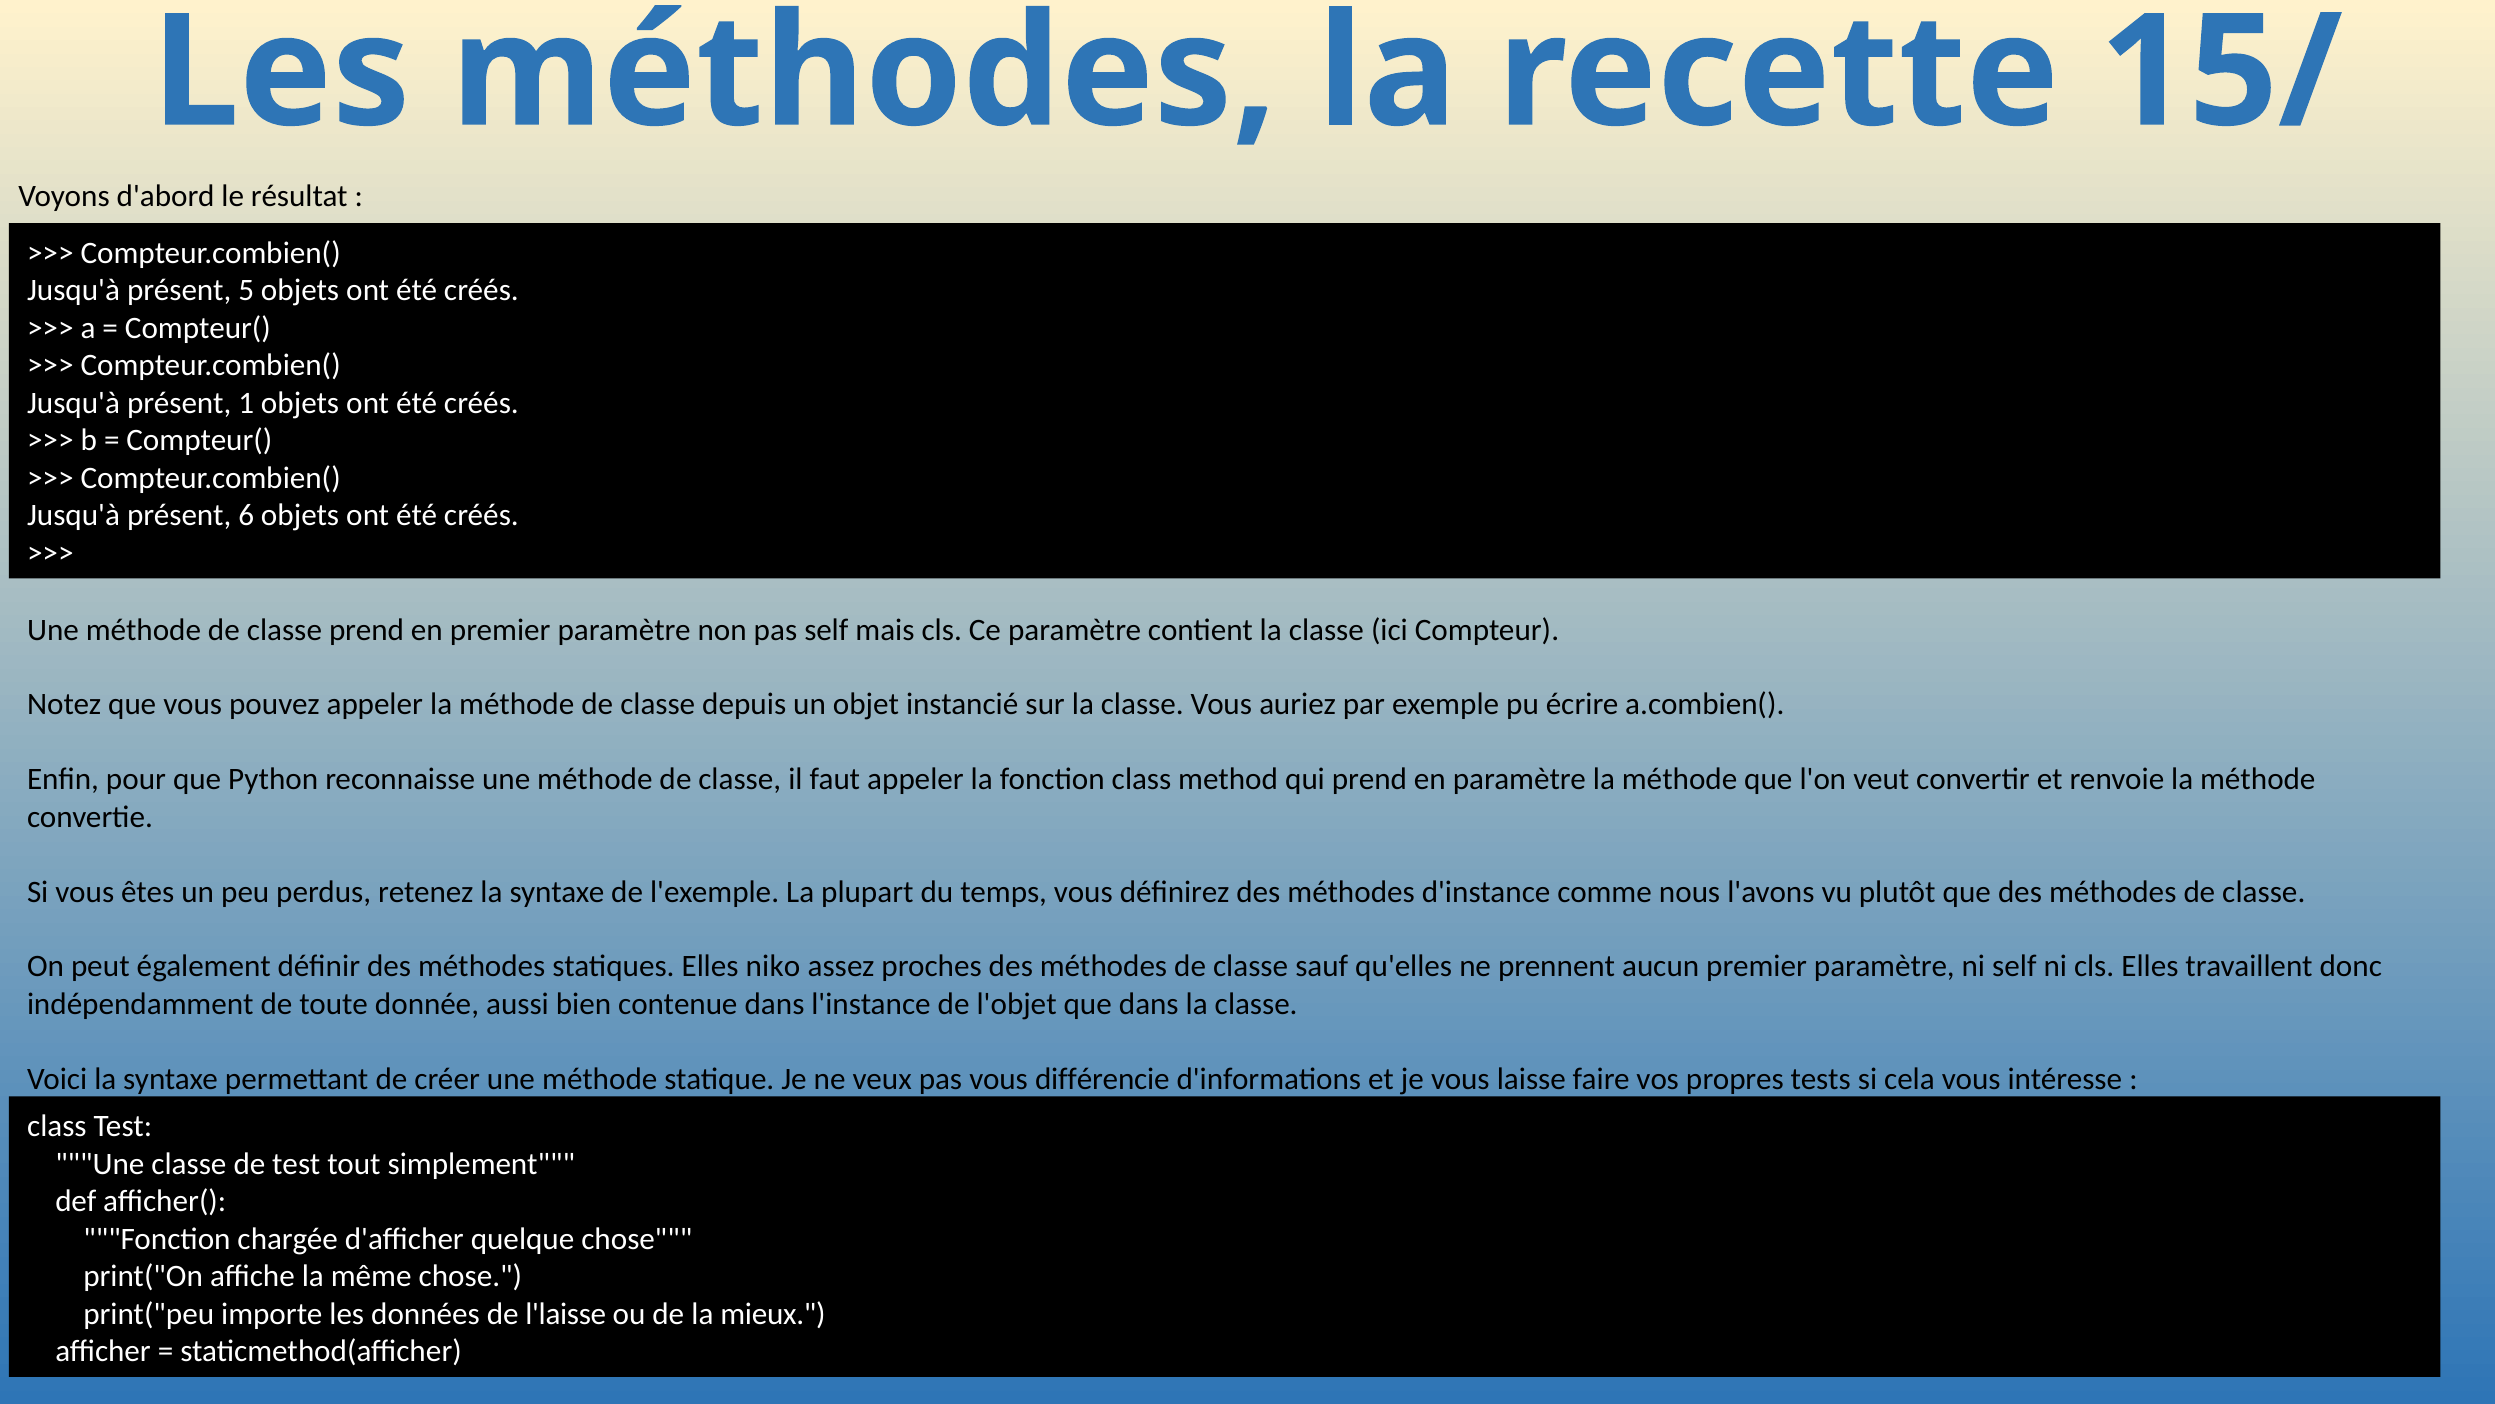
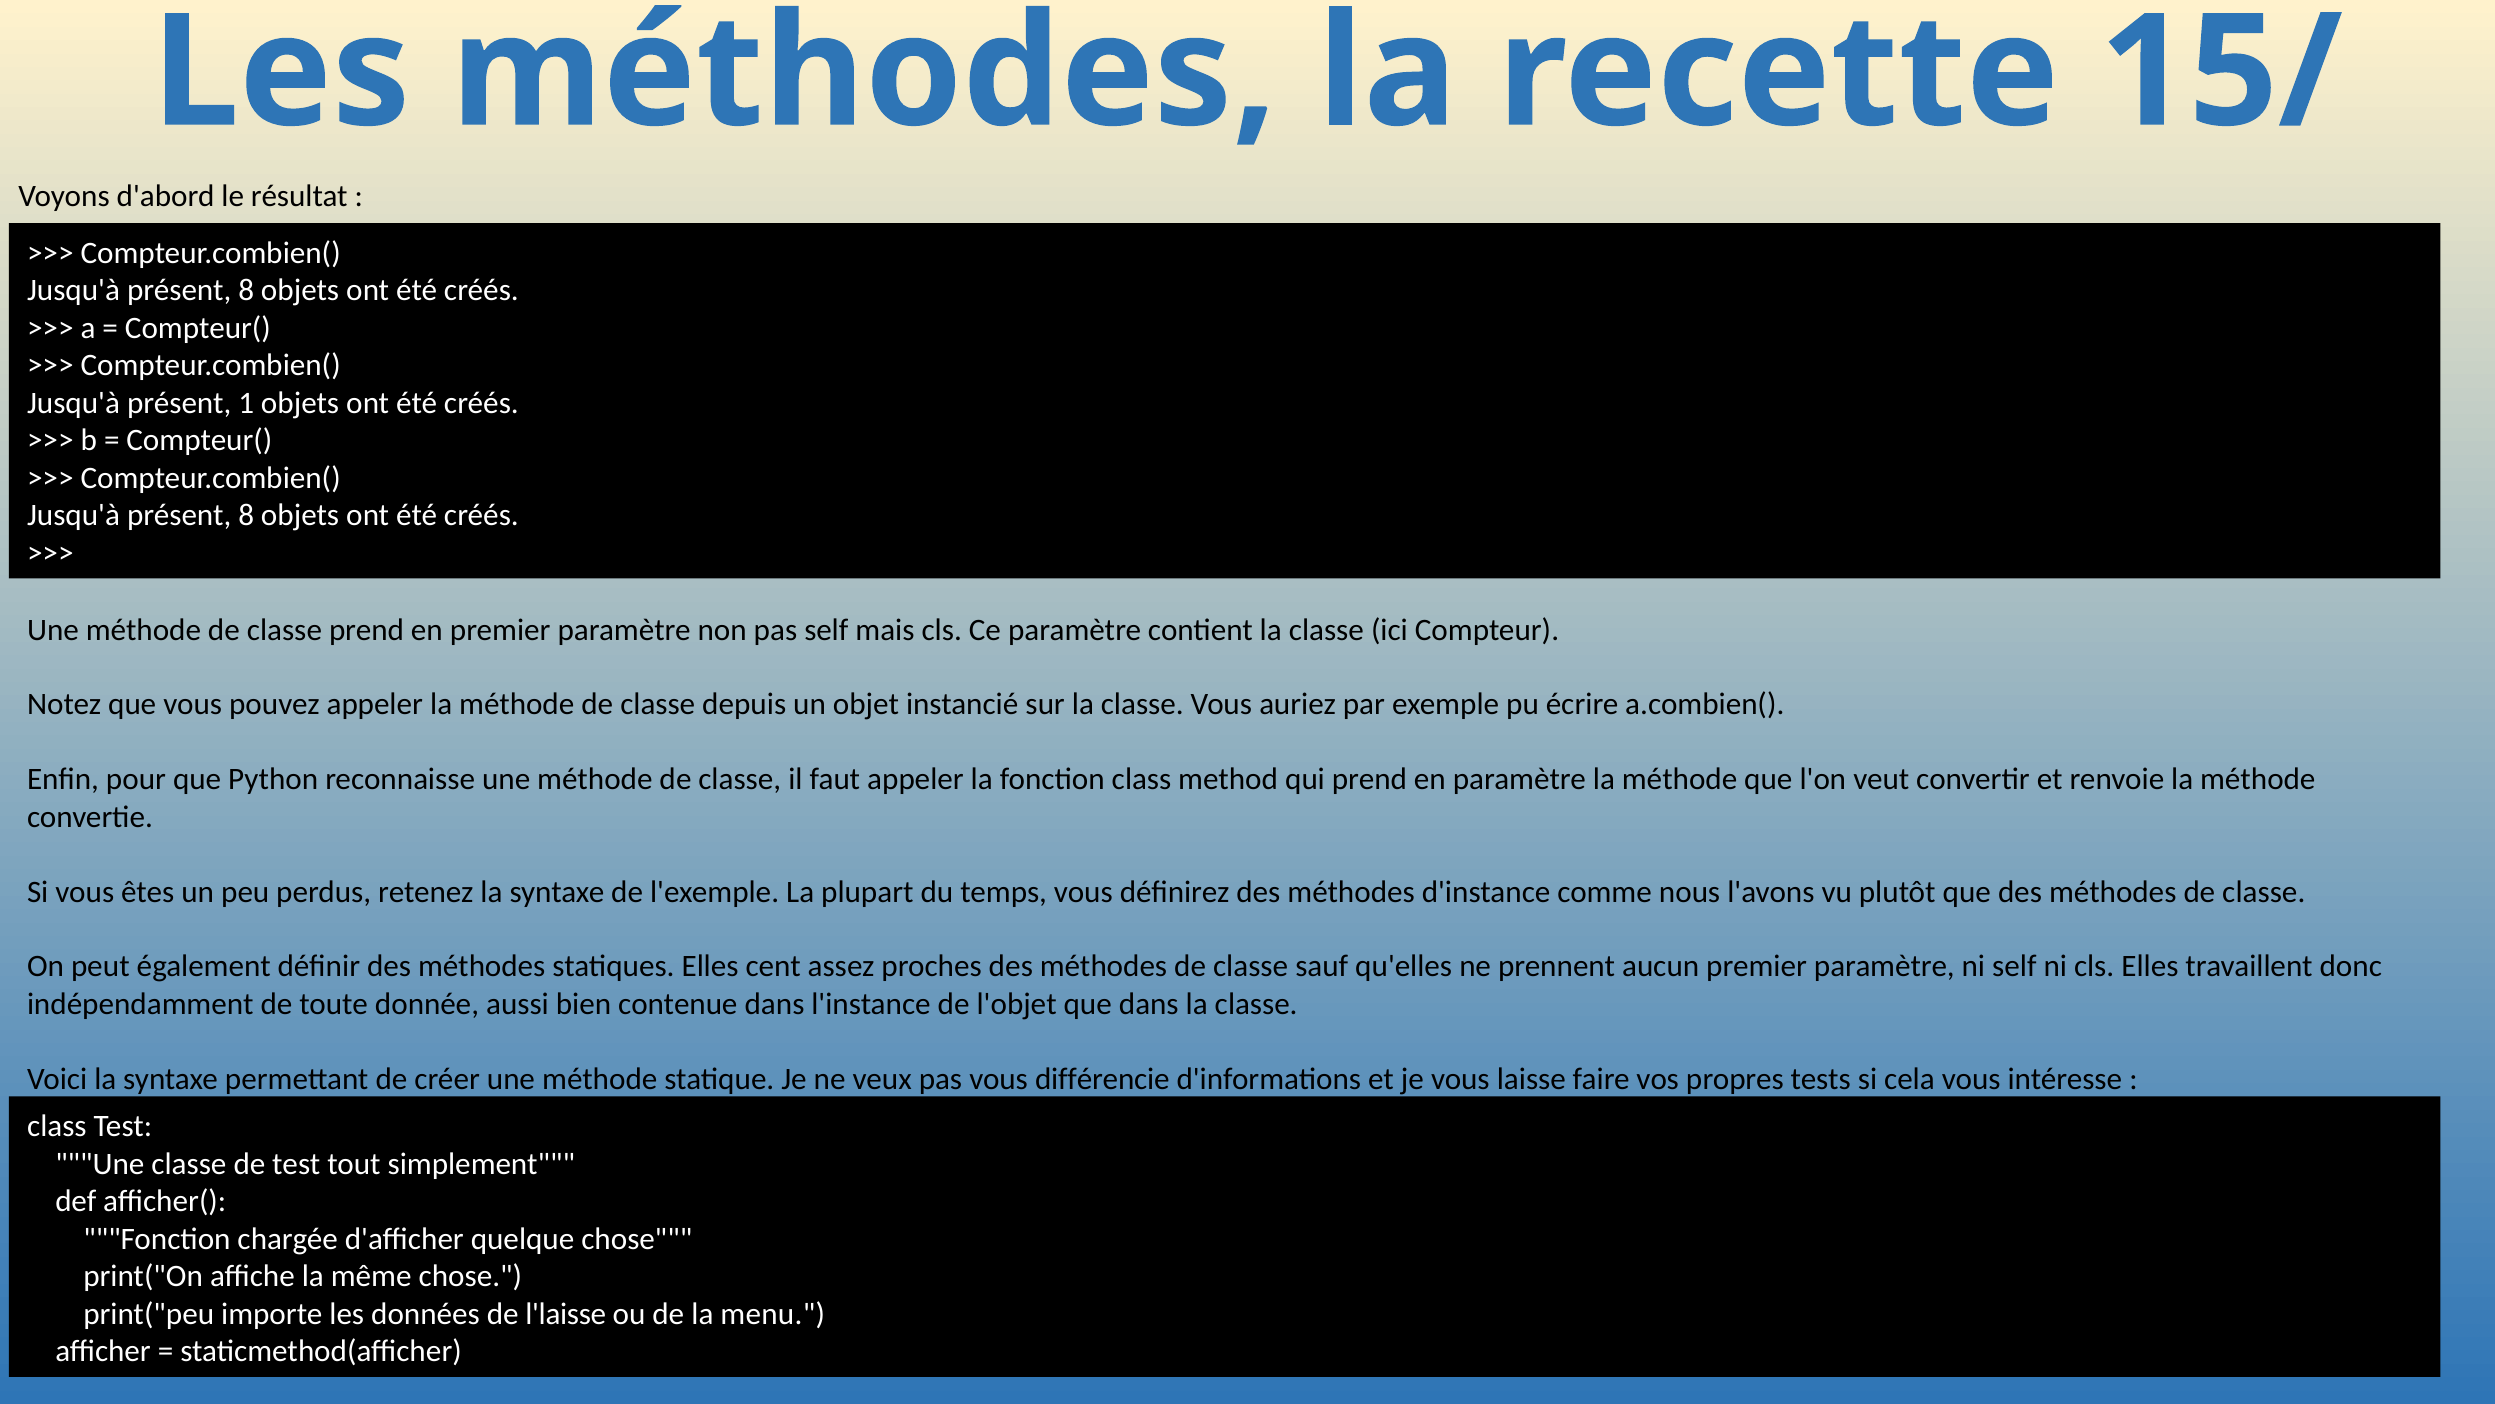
5: 5 -> 8 (246, 291)
6: 6 -> 8 (246, 515)
niko: niko -> cent (773, 966)
mieux: mieux -> menu (773, 1313)
